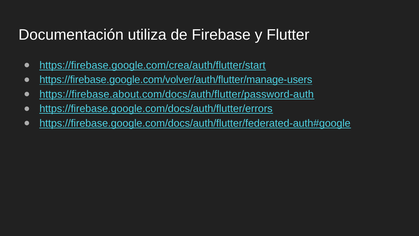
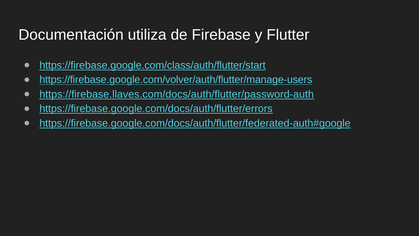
https://firebase.google.com/crea/auth/flutter/start: https://firebase.google.com/crea/auth/flutter/start -> https://firebase.google.com/class/auth/flutter/start (153, 65)
https://firebase.about.com/docs/auth/flutter/password-auth: https://firebase.about.com/docs/auth/flutter/password-auth -> https://firebase.llaves.com/docs/auth/flutter/password-auth (177, 94)
